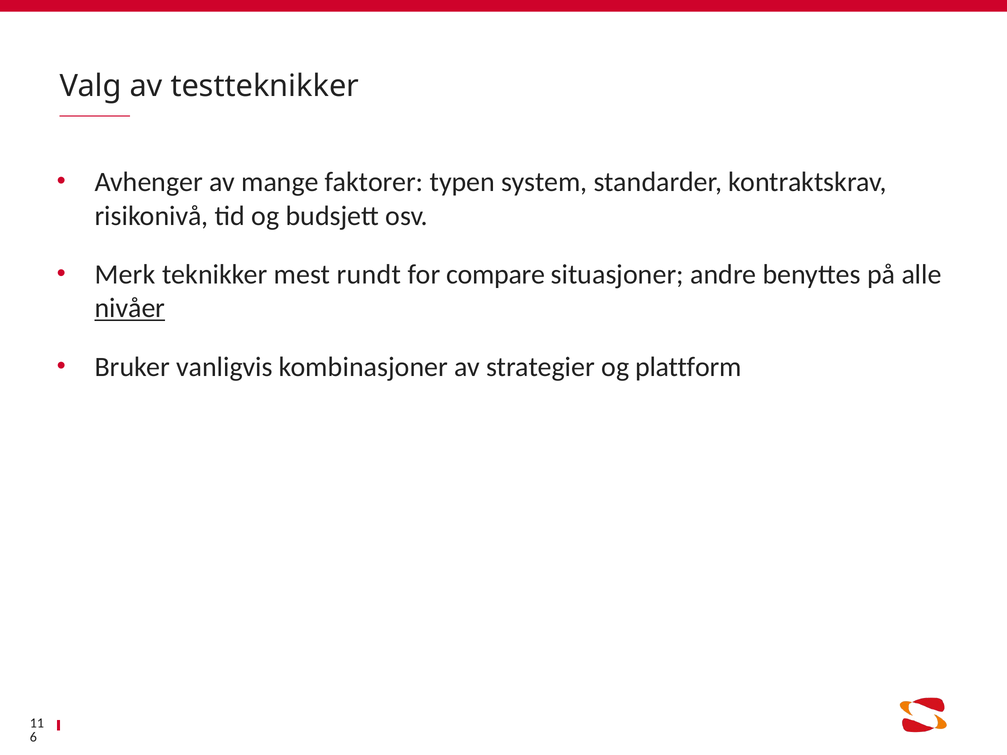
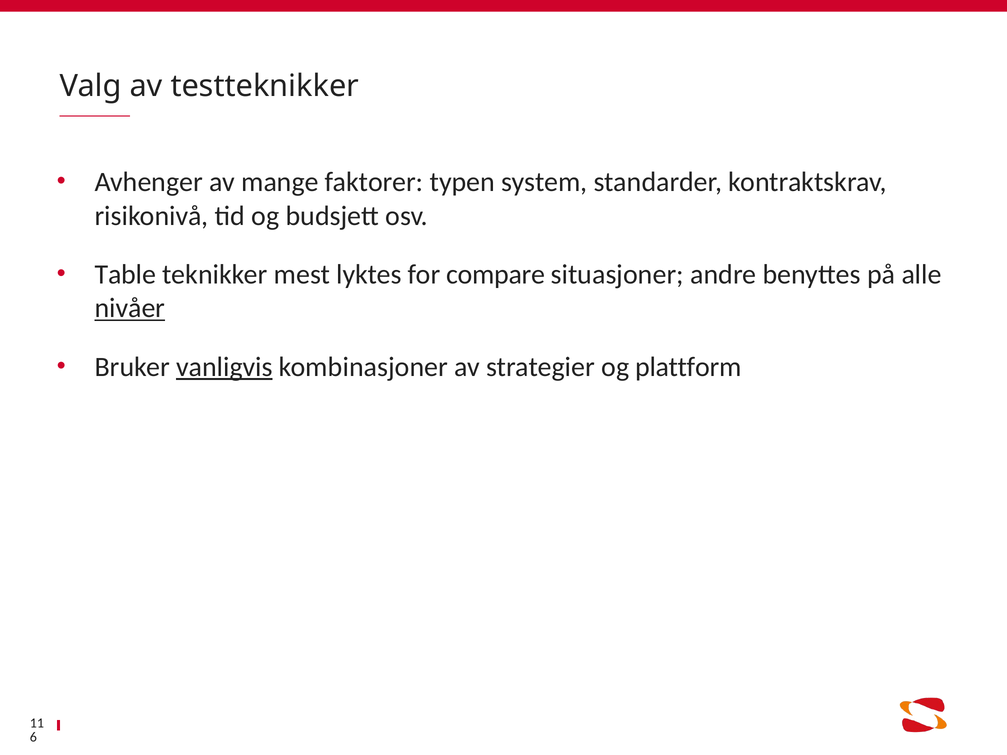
Merk: Merk -> Table (125, 275)
rundt: rundt -> lyktes (369, 275)
vanligvis underline: none -> present (224, 367)
